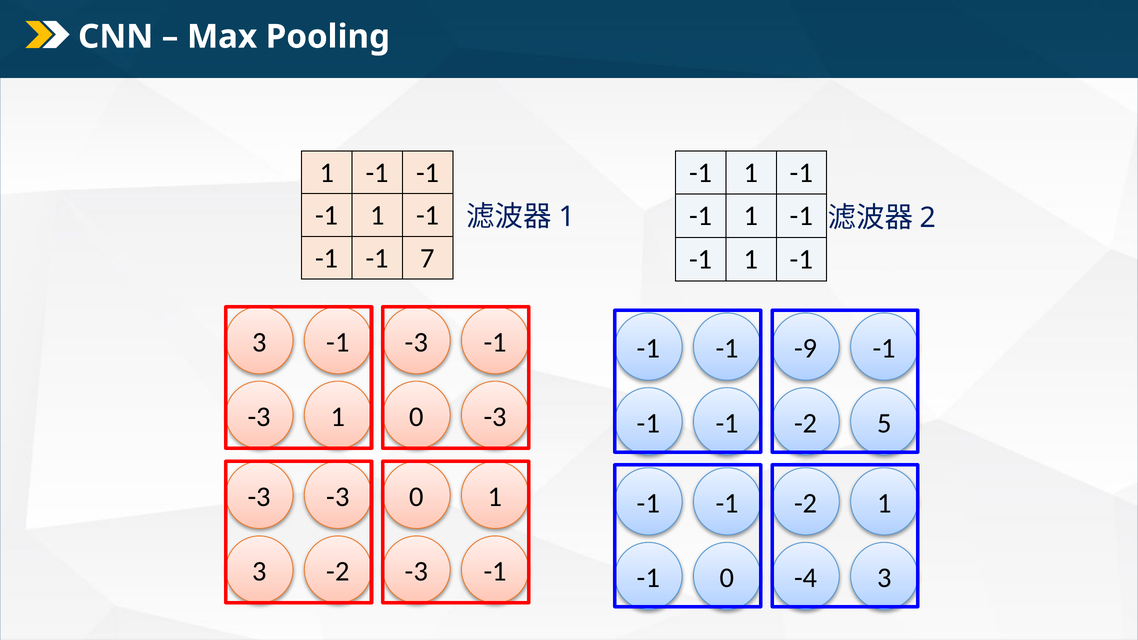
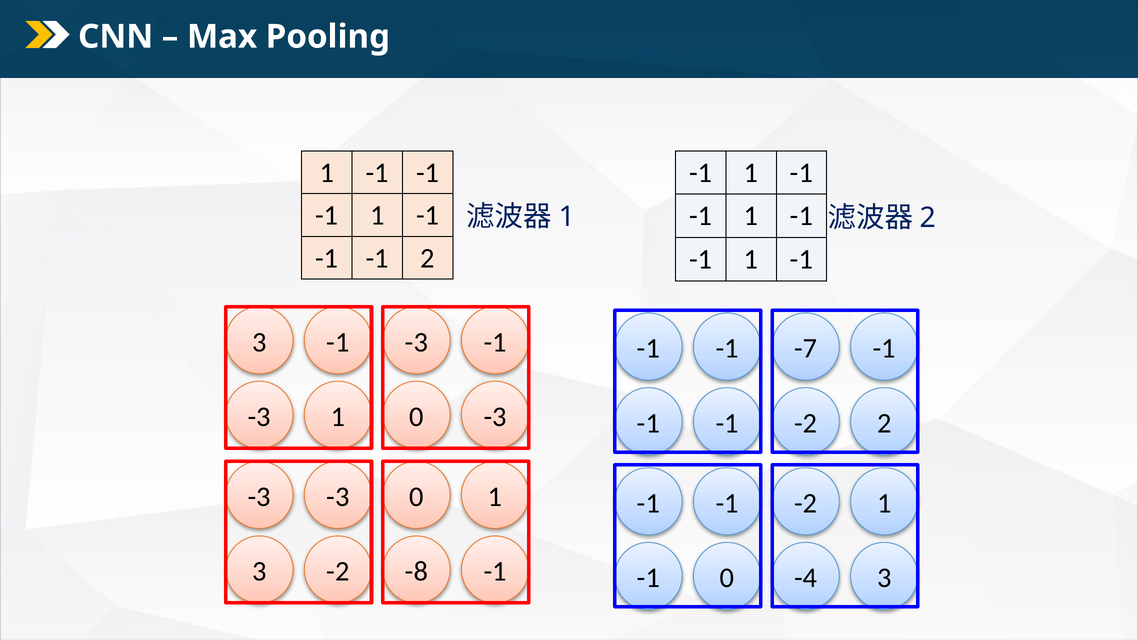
-1 7: 7 -> 2 (428, 258)
-9: -9 -> -7 (806, 349)
-2 5: 5 -> 2 (884, 423)
-2 -3: -3 -> -8 (417, 572)
